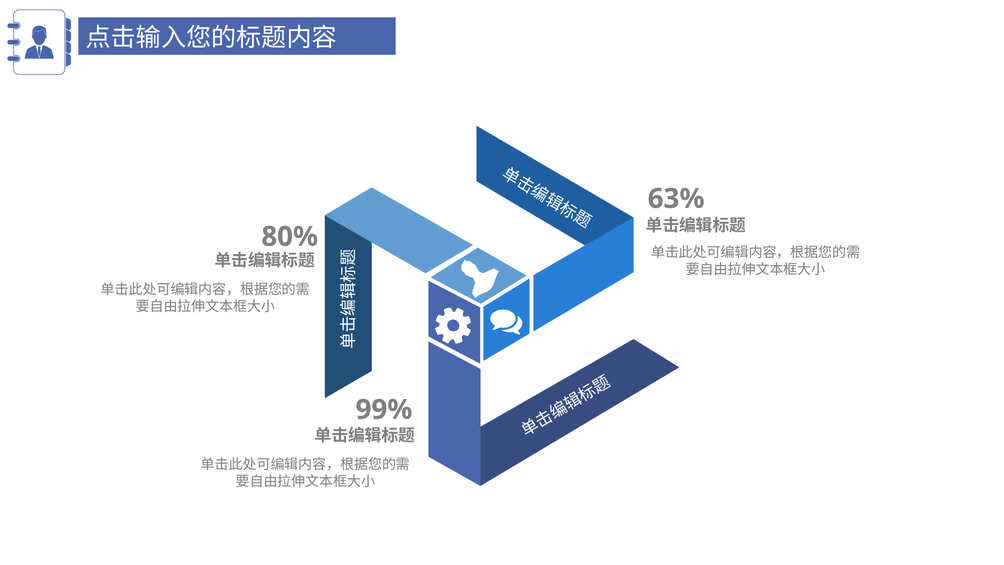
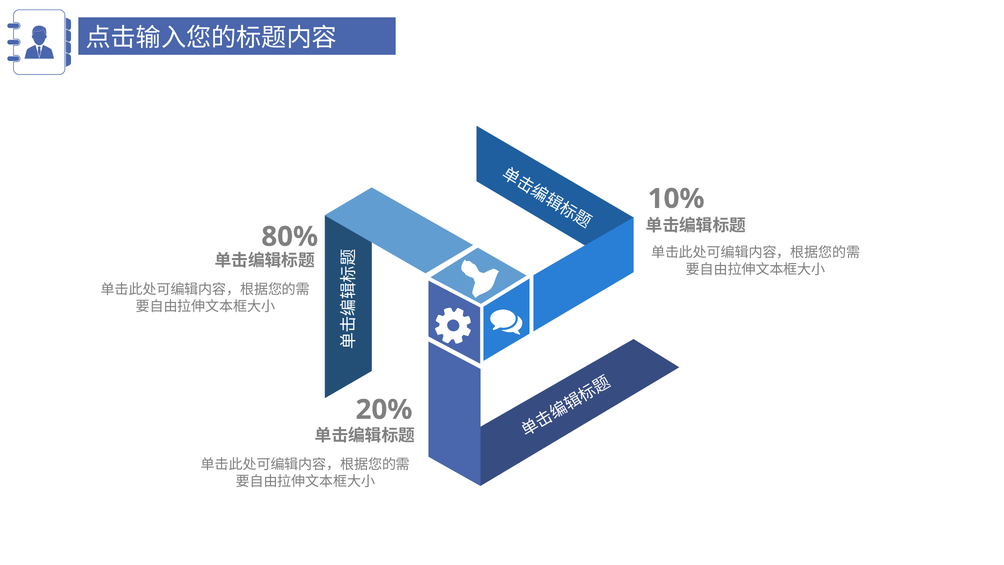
63%: 63% -> 10% (676, 199)
99%: 99% -> 20% (384, 410)
